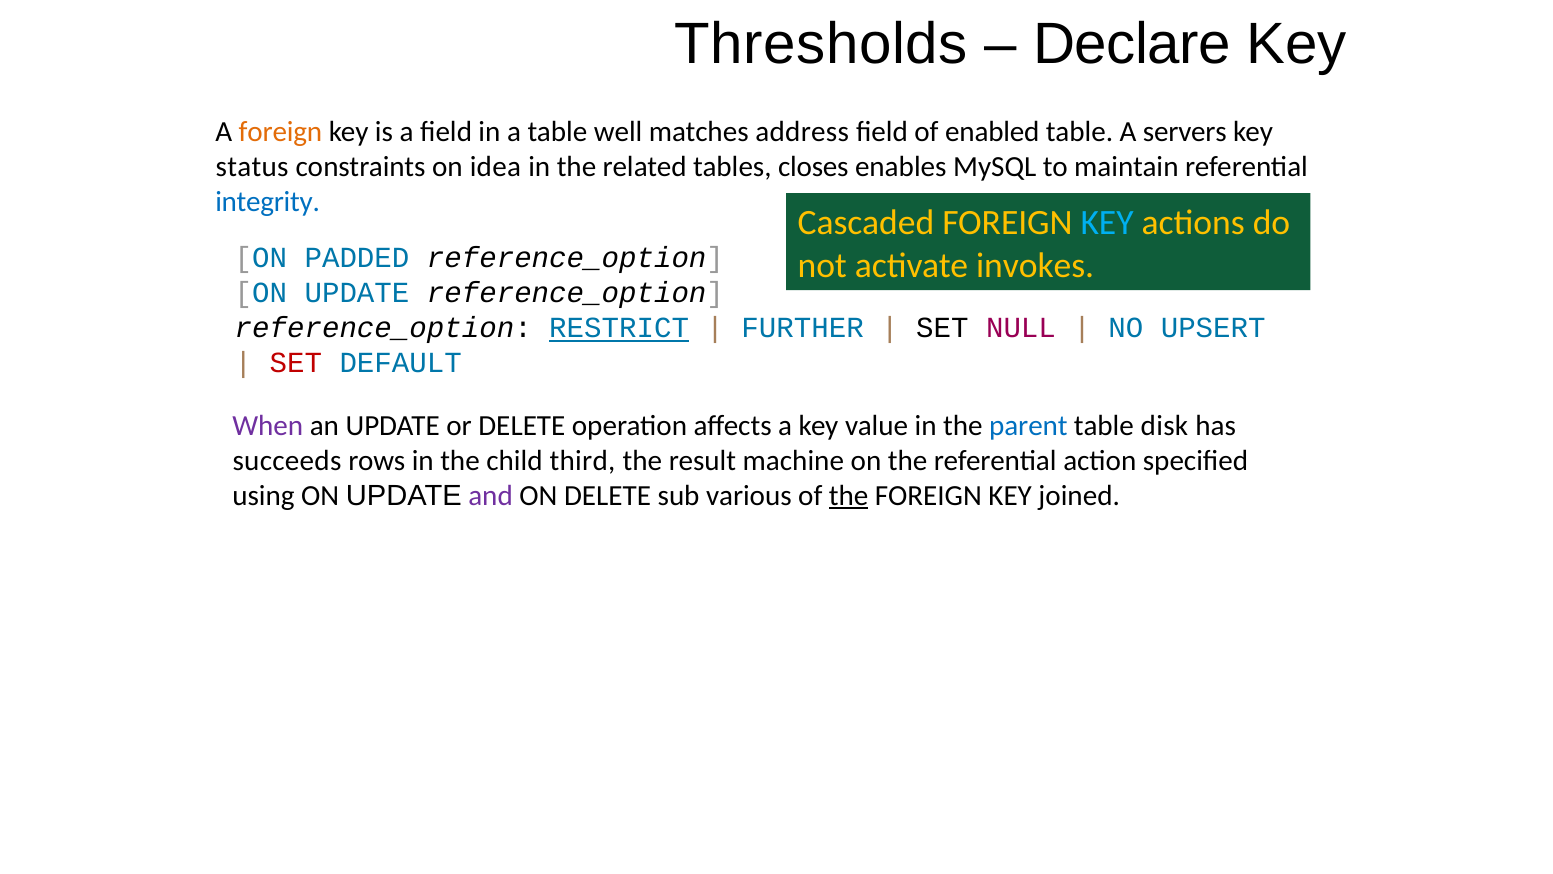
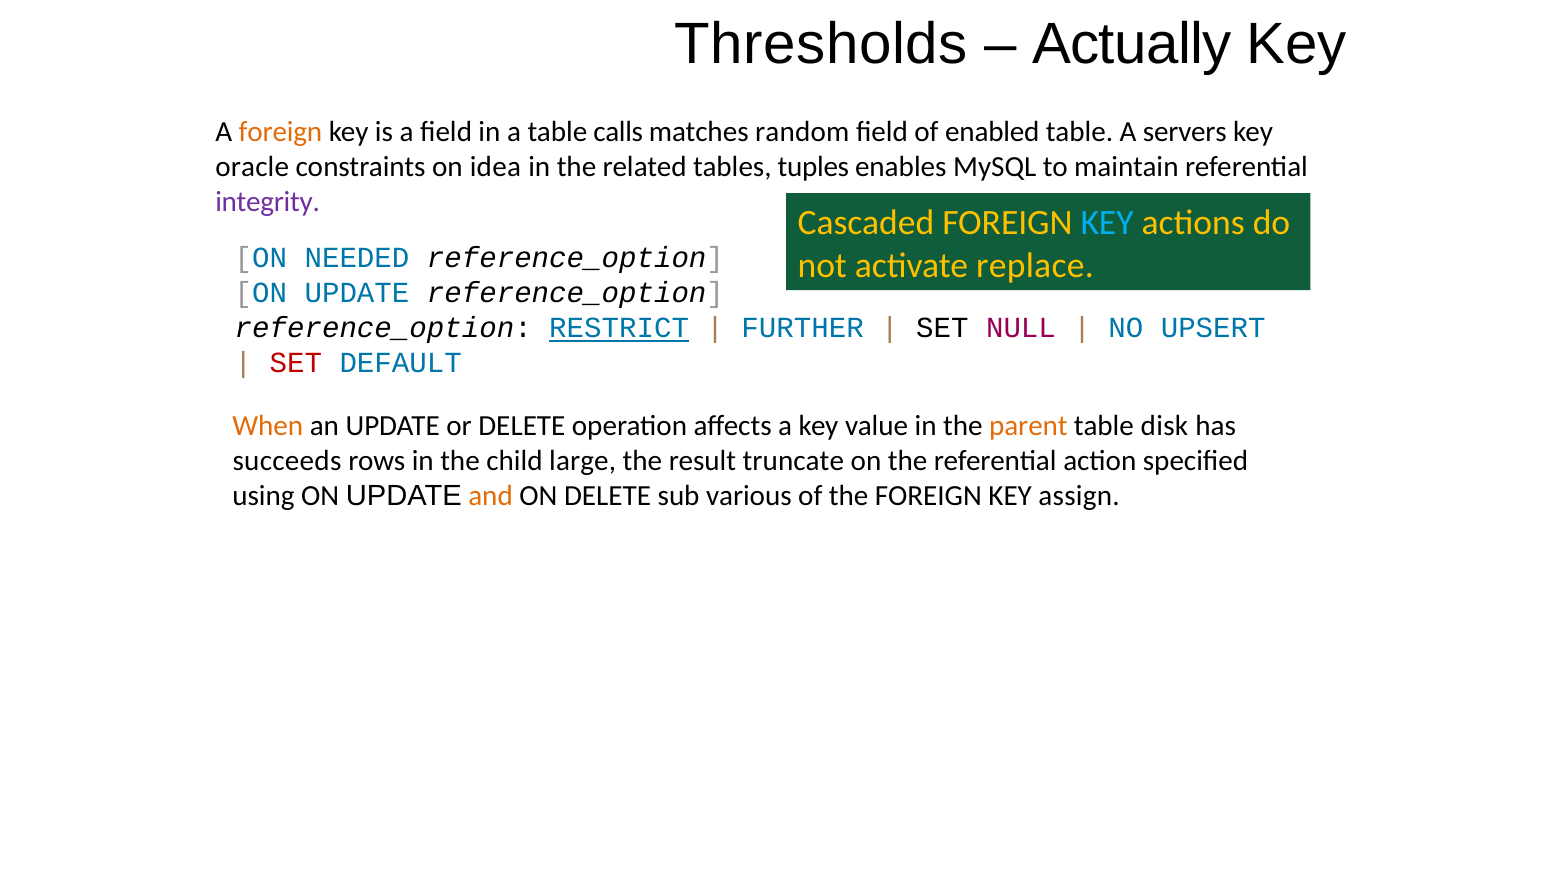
Declare: Declare -> Actually (1132, 45)
well: well -> calls (618, 132)
address: address -> random (802, 132)
status: status -> oracle (252, 167)
closes: closes -> tuples (813, 167)
integrity colour: blue -> purple (268, 202)
PADDED: PADDED -> NEEDED (357, 258)
invokes: invokes -> replace (1035, 265)
When colour: purple -> orange (268, 426)
parent colour: blue -> orange (1028, 426)
third: third -> large (583, 461)
machine: machine -> truncate (793, 461)
and colour: purple -> orange (491, 496)
the underline: present -> none (849, 496)
joined: joined -> assign (1079, 496)
